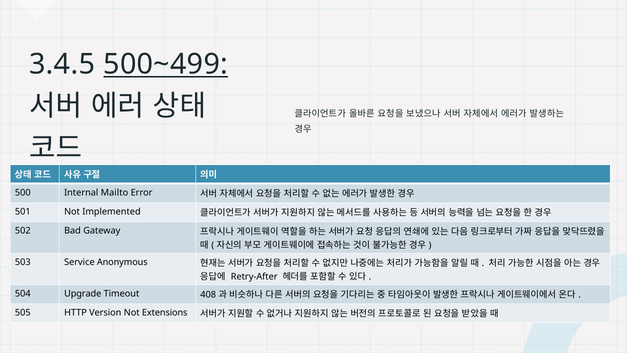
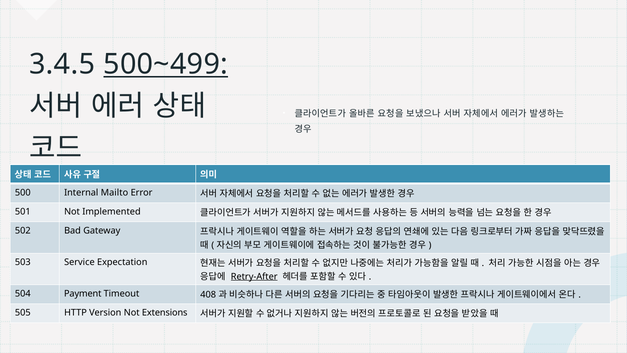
Anonymous: Anonymous -> Expectation (122, 262)
Retry-After underline: none -> present (254, 276)
Upgrade: Upgrade -> Payment (83, 293)
